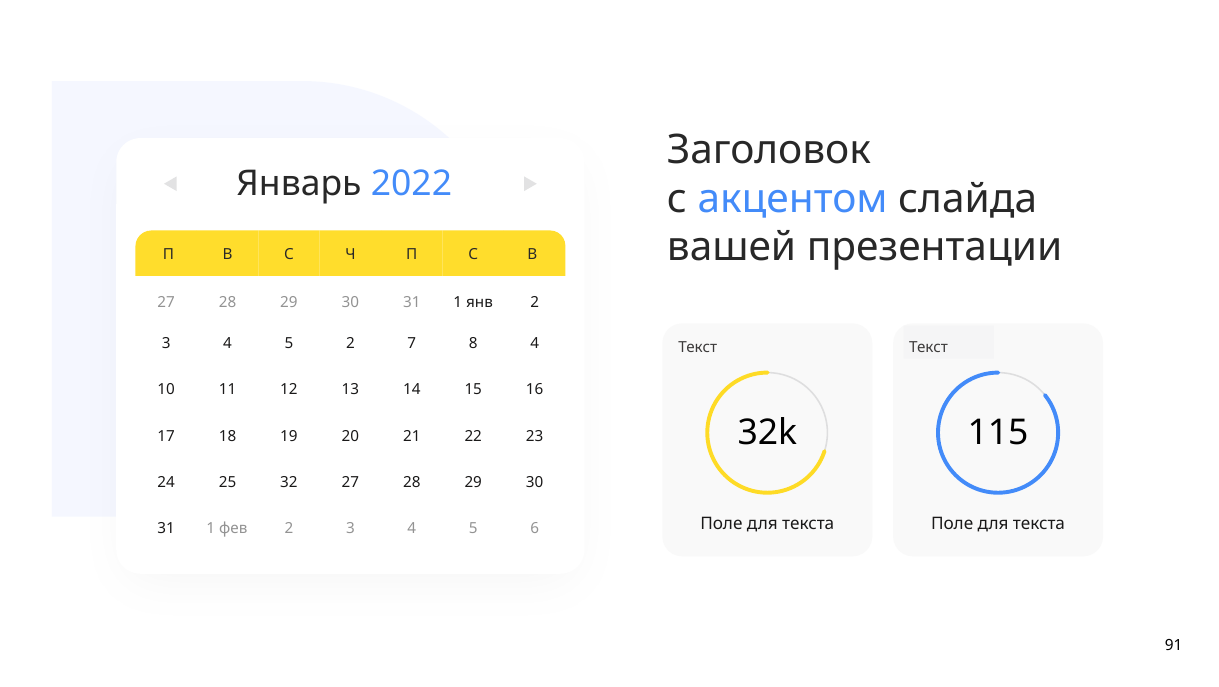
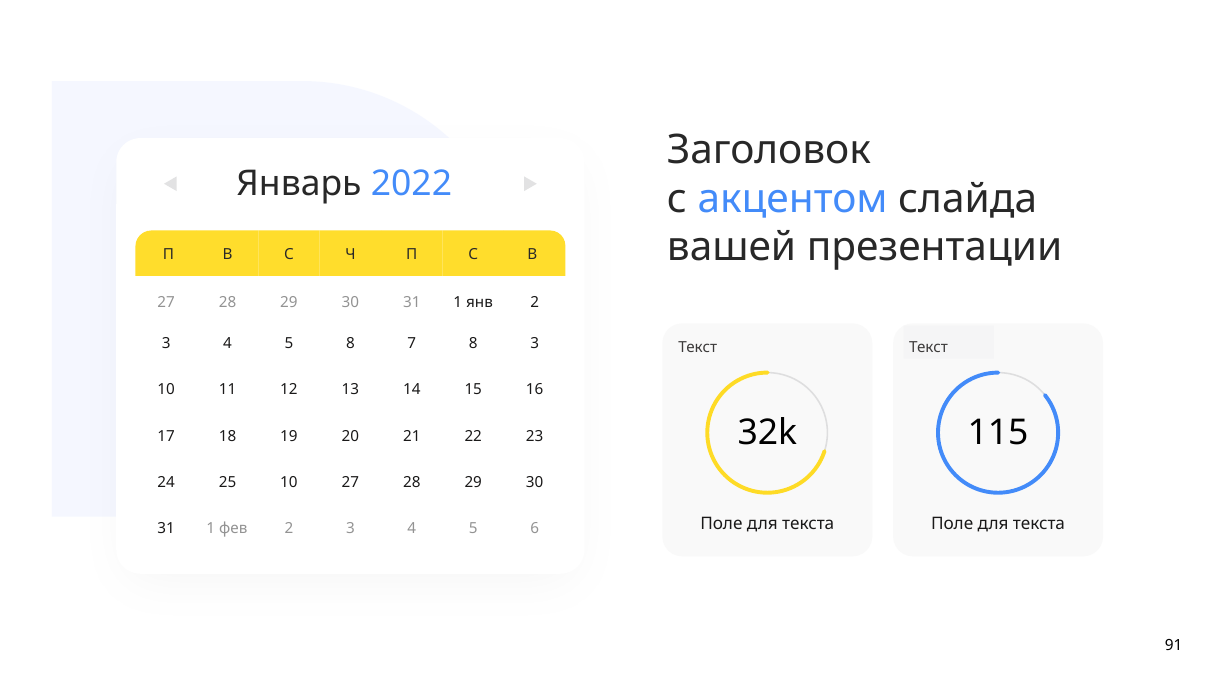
5 2: 2 -> 8 (350, 344)
8 4: 4 -> 3 (535, 344)
25 32: 32 -> 10 (289, 482)
